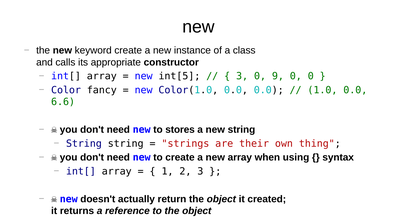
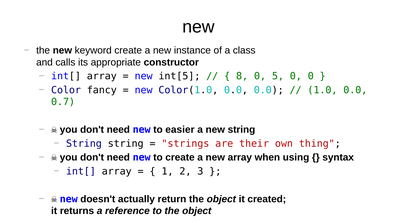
3: 3 -> 8 (242, 76)
9: 9 -> 5 (278, 76)
6.6: 6.6 -> 0.7 (63, 102)
stores: stores -> easier (180, 130)
